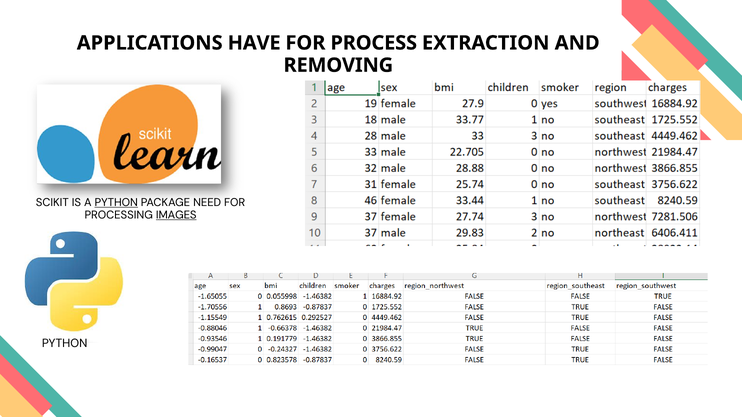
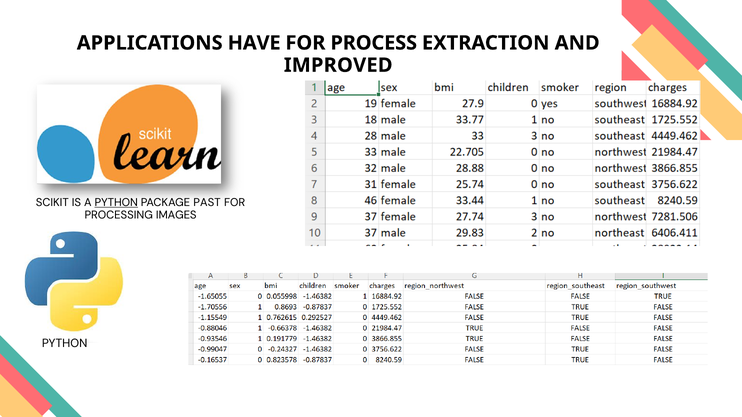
REMOVING: REMOVING -> IMPROVED (338, 65)
NEED: NEED -> PAST (207, 203)
IMAGES underline: present -> none (176, 215)
